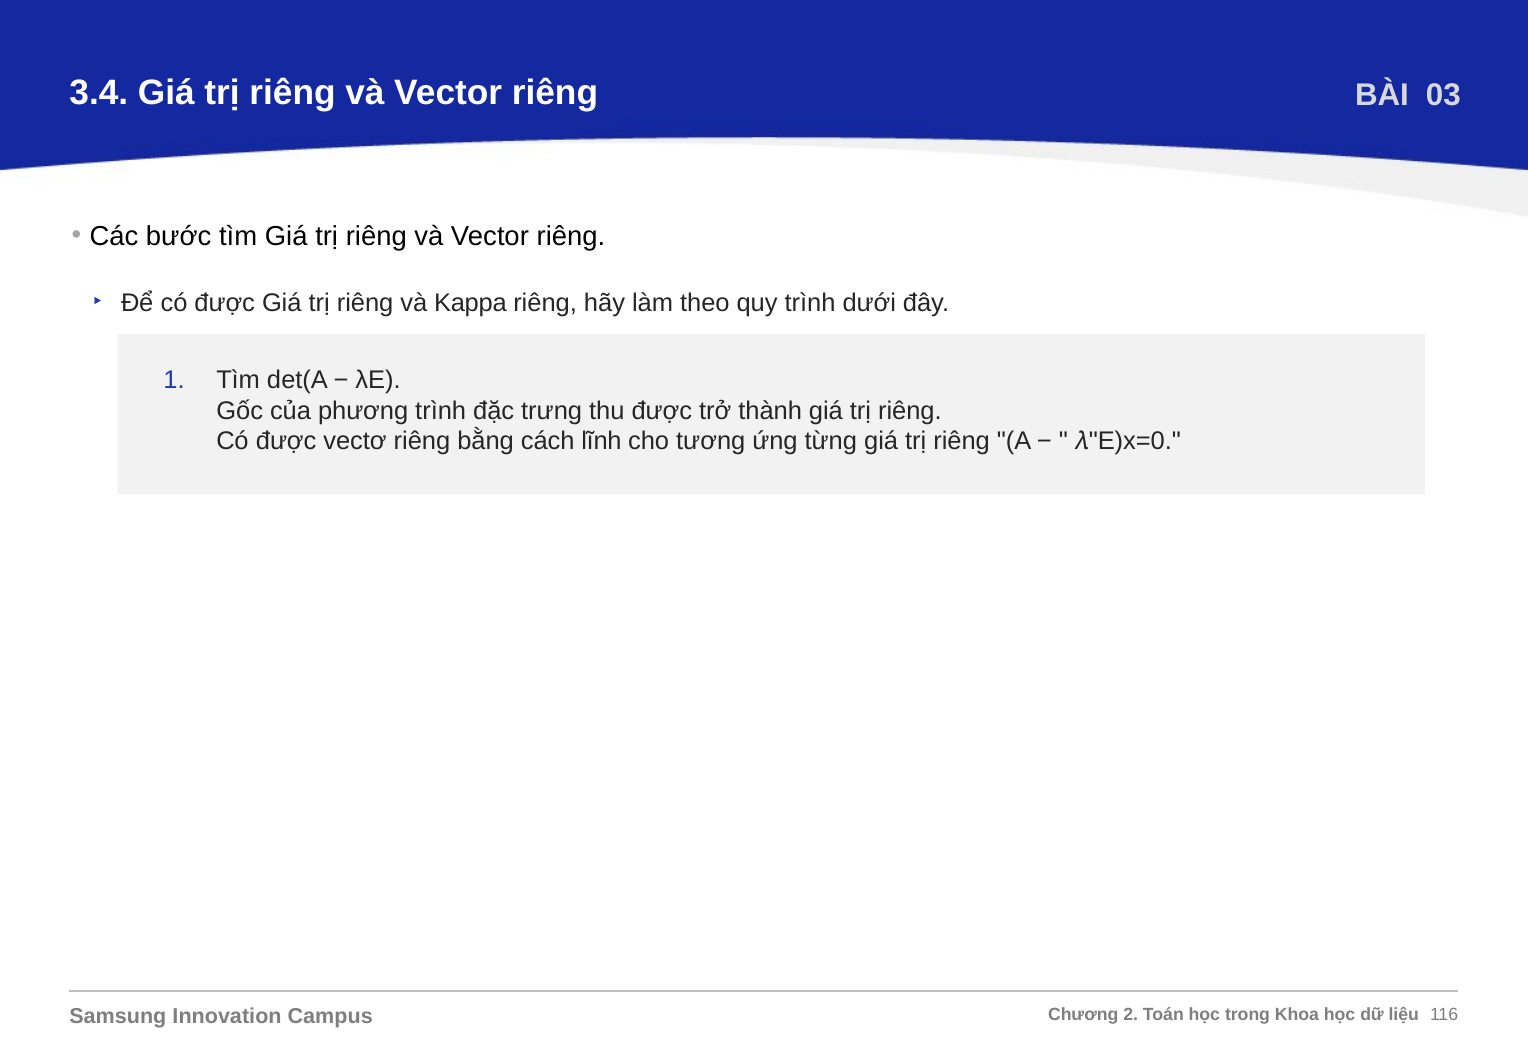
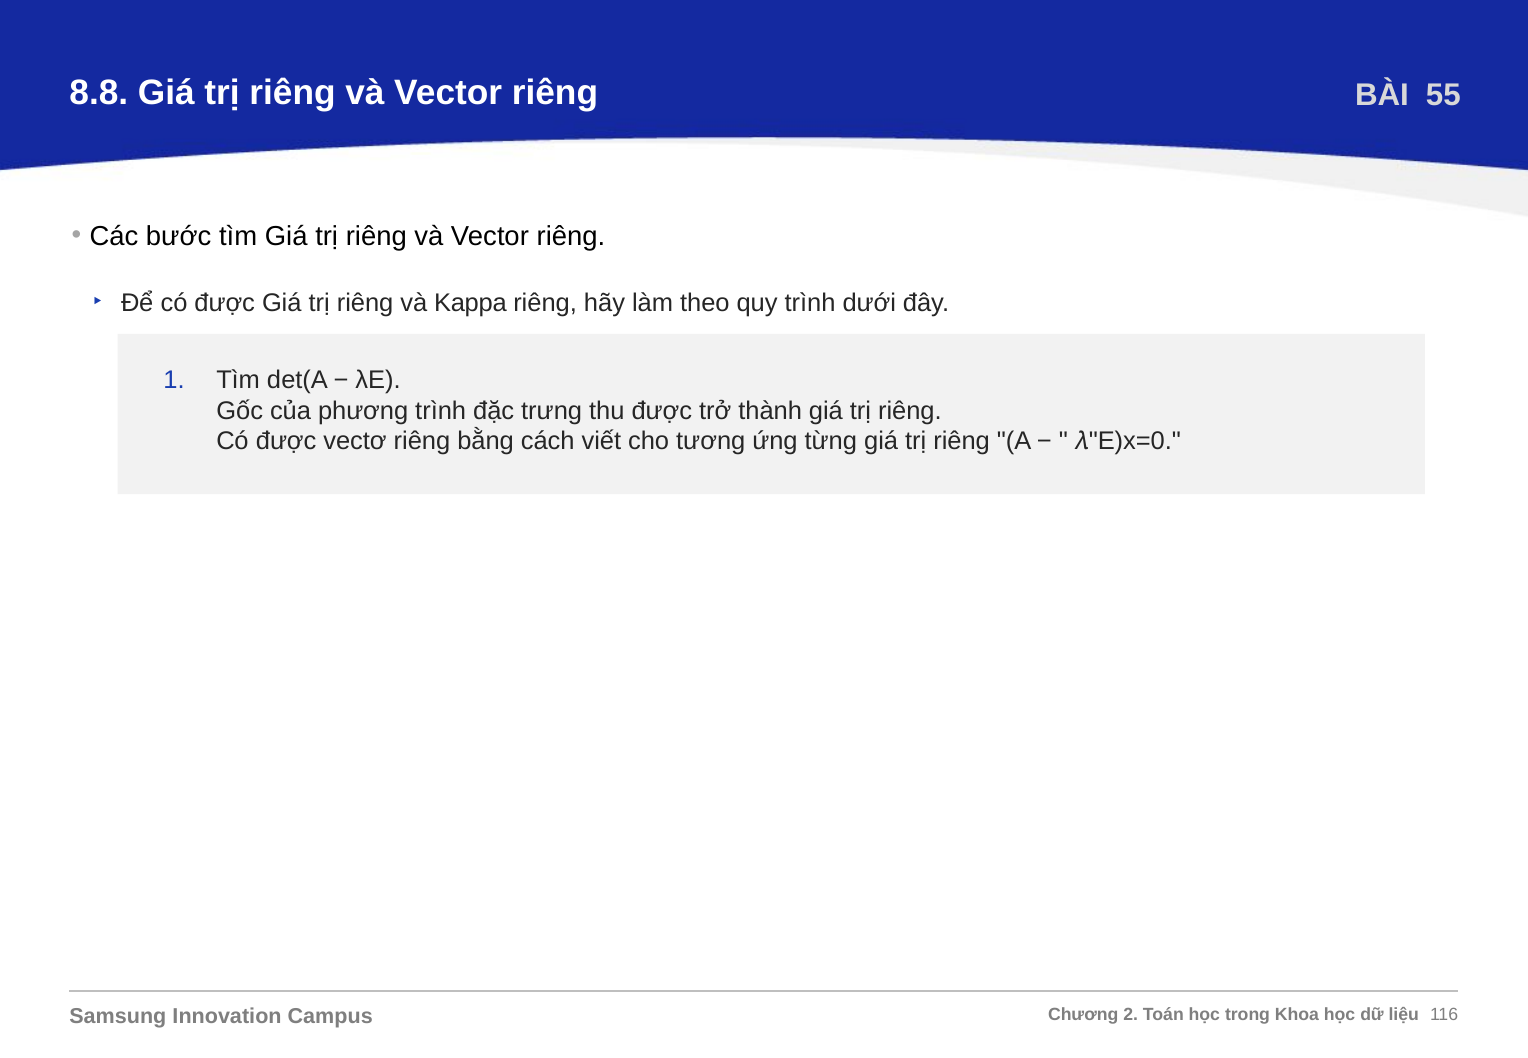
3.4: 3.4 -> 8.8 (99, 93)
03: 03 -> 55 (1443, 95)
lĩnh: lĩnh -> viết (601, 441)
